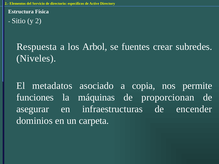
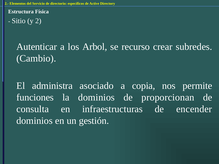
Respuesta: Respuesta -> Autenticar (37, 47)
fuentes: fuentes -> recurso (136, 47)
Niveles: Niveles -> Cambio (36, 59)
metadatos: metadatos -> administra (52, 86)
la máquinas: máquinas -> dominios (96, 97)
asegurar: asegurar -> consulta (33, 109)
carpeta: carpeta -> gestión (94, 121)
